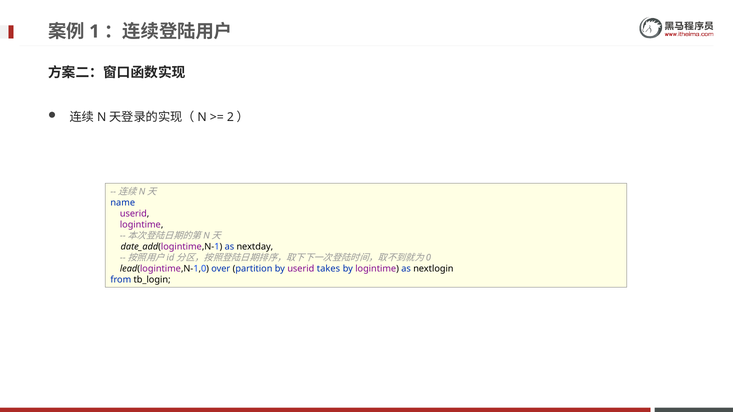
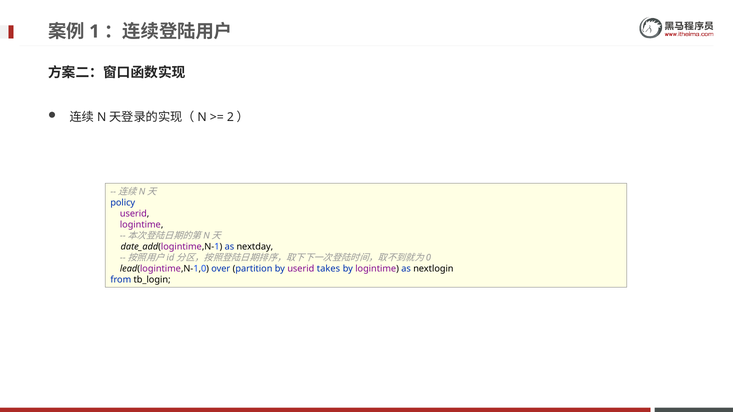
name: name -> policy (123, 203)
